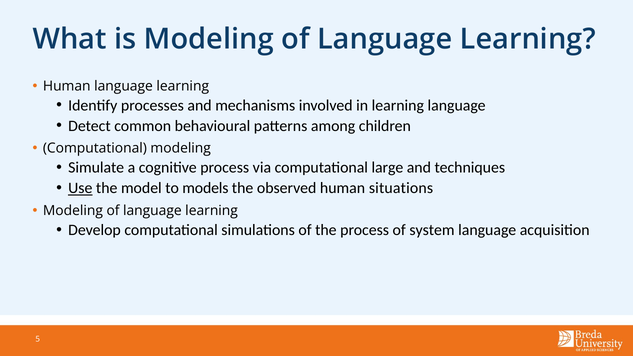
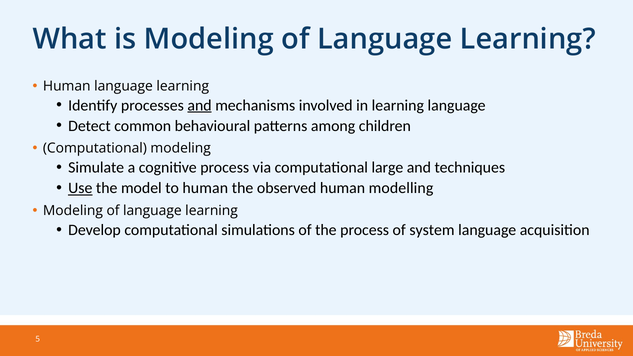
and underline: none -> present (200, 105)
to models: models -> human (205, 188)
situations: situations -> modelling (401, 188)
